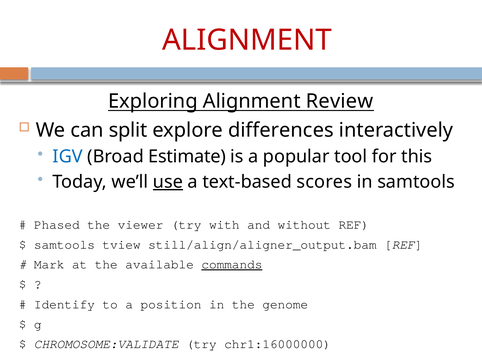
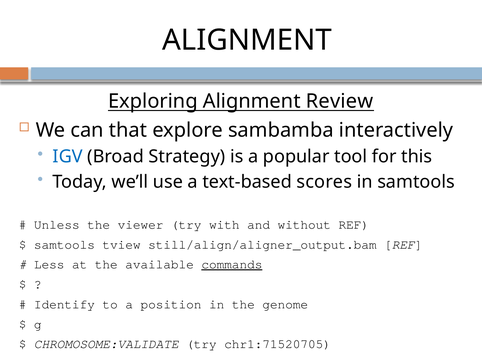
ALIGNMENT colour: red -> black (247, 40)
split: split -> that (128, 130)
differences: differences -> sambamba (281, 130)
Estimate: Estimate -> Strategy (187, 157)
use underline: present -> none (168, 182)
Phased: Phased -> Unless (57, 225)
Mark: Mark -> Less (49, 265)
chr1:16000000: chr1:16000000 -> chr1:71520705 (278, 345)
